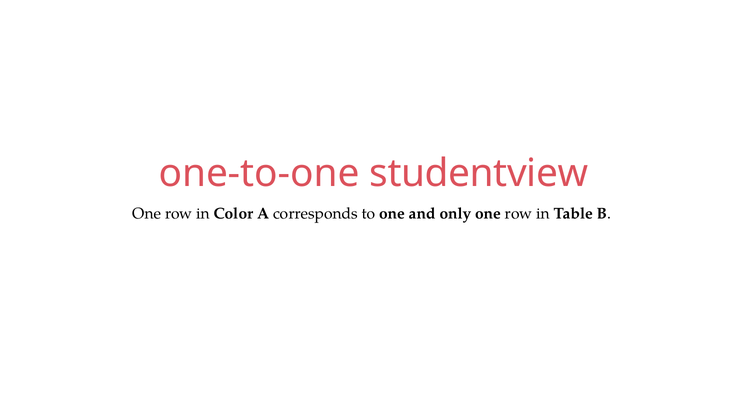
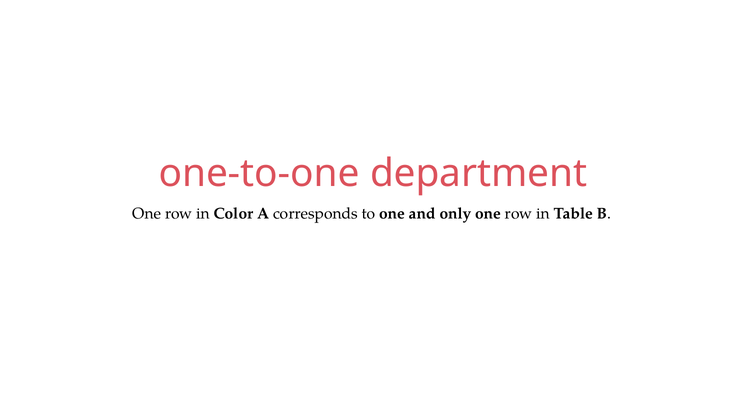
studentview: studentview -> department (479, 173)
